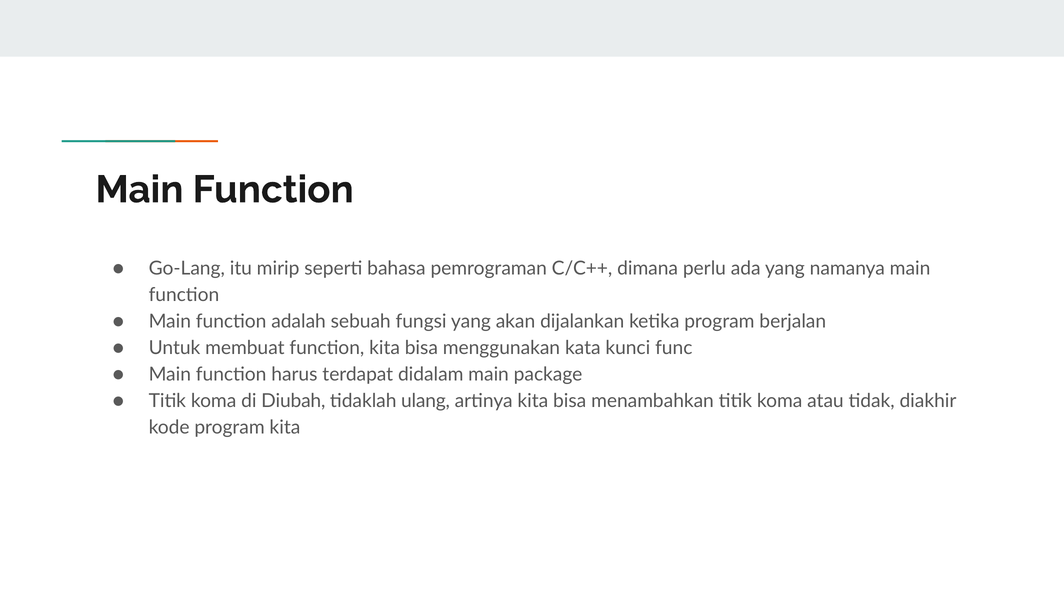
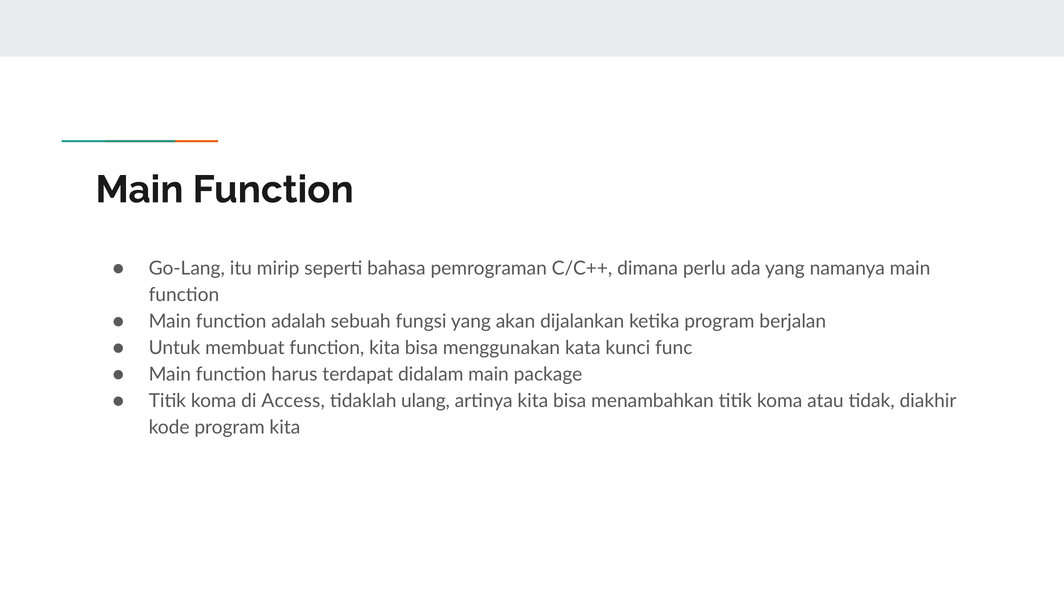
Diubah: Diubah -> Access (293, 401)
